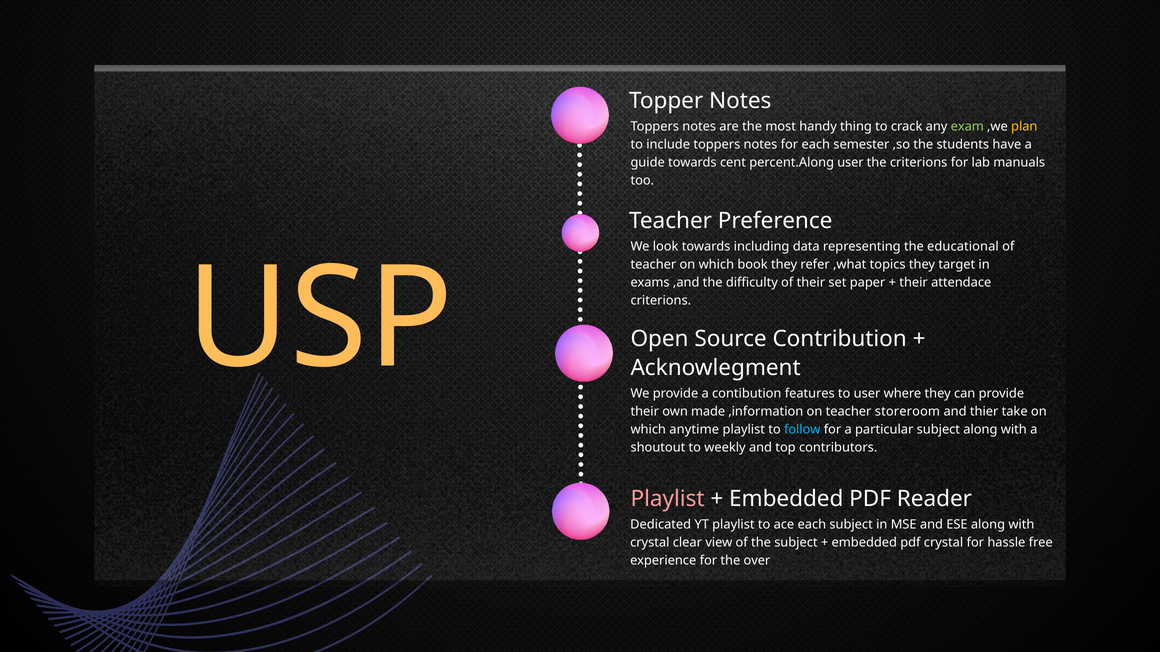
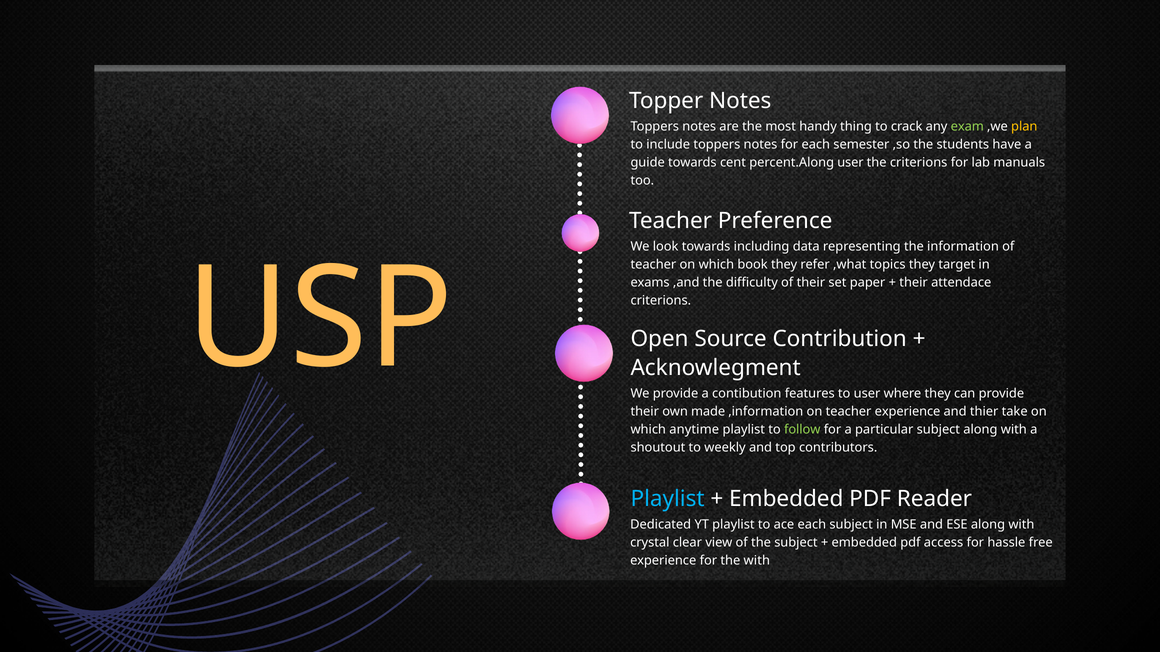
educational: educational -> information (963, 247)
teacher storeroom: storeroom -> experience (908, 412)
follow colour: light blue -> light green (802, 430)
Playlist colour: pink -> light blue (668, 499)
pdf crystal: crystal -> access (944, 543)
the over: over -> with (757, 561)
